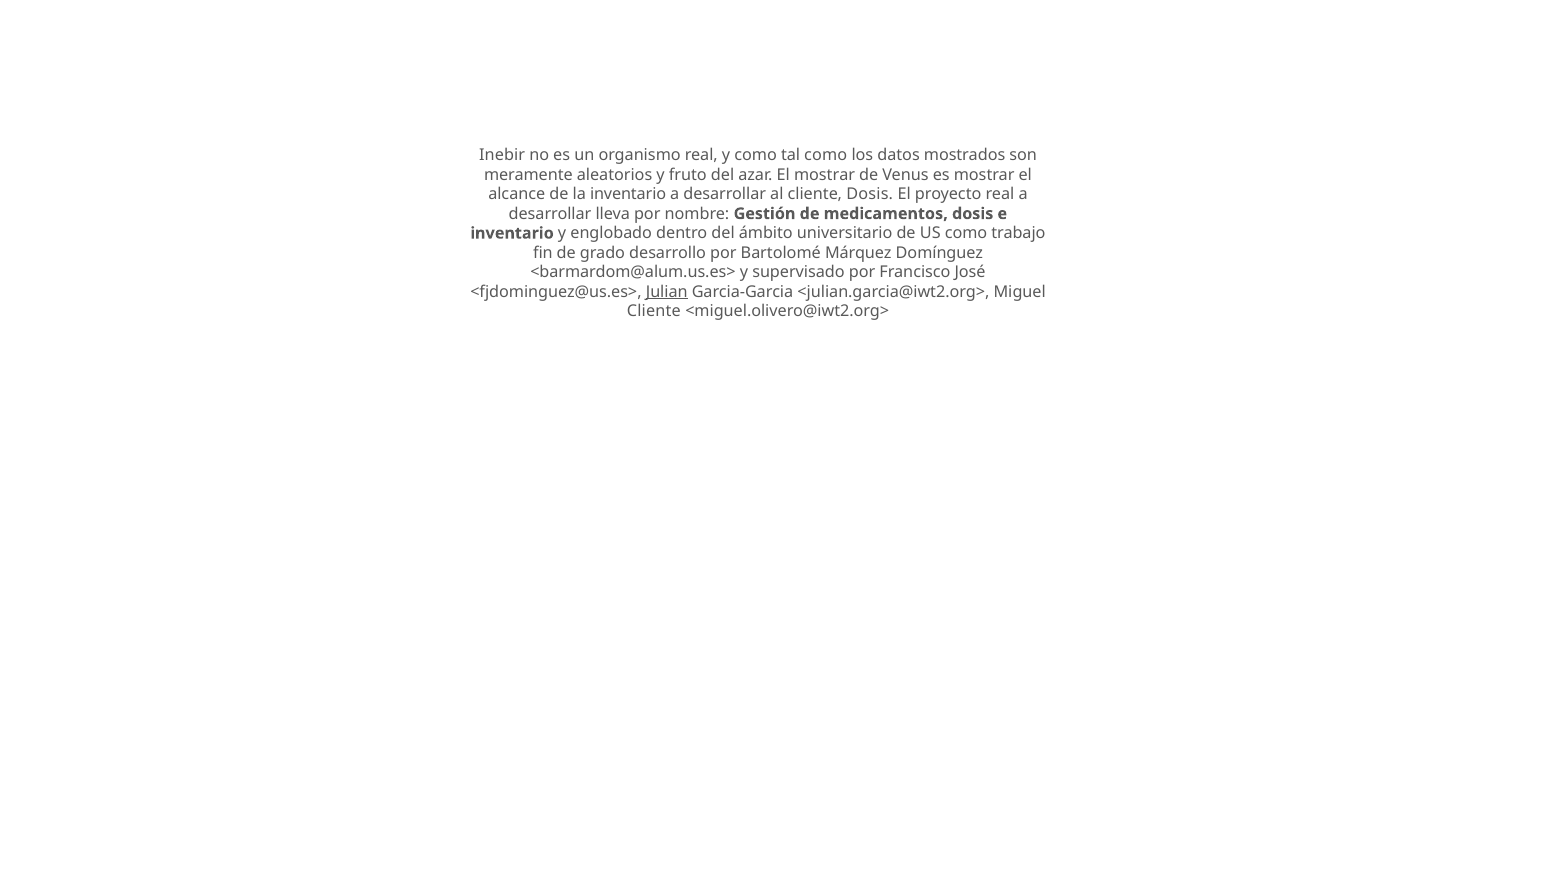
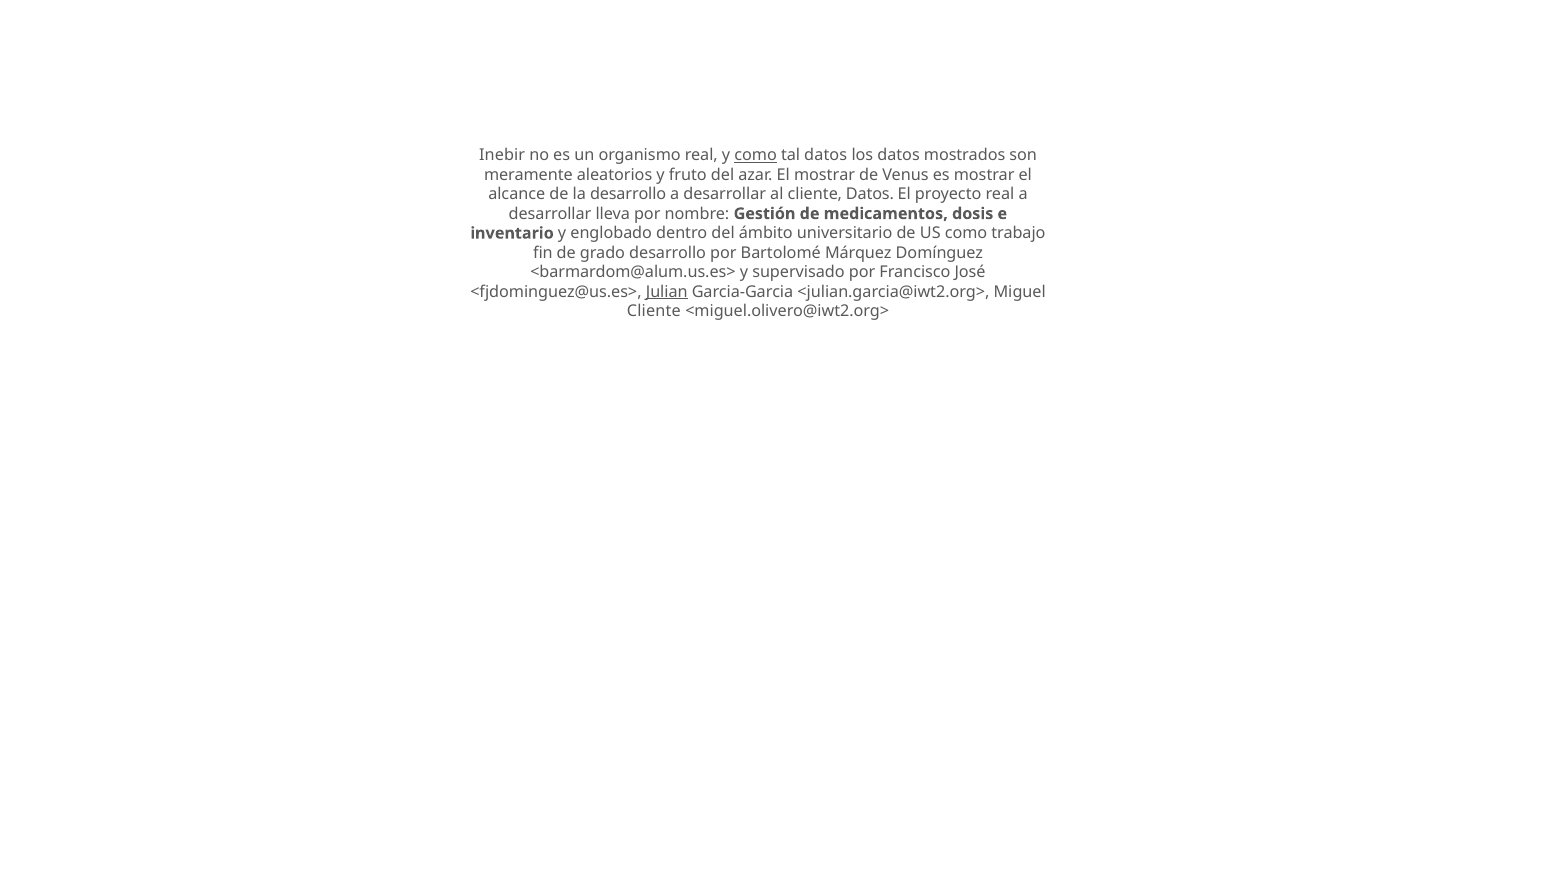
como underline: none -> present (756, 155)
tal como: como -> datos (826, 155)
la inventario: inventario -> desarrollo (628, 194)
cliente Dosis: Dosis -> Datos (870, 194)
